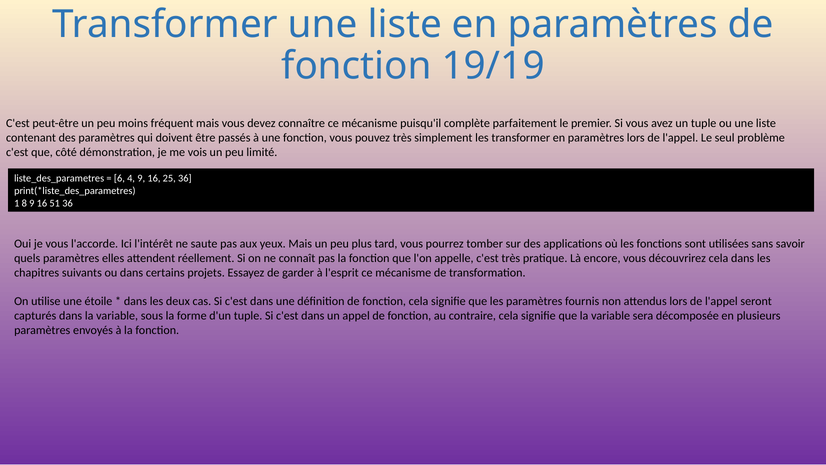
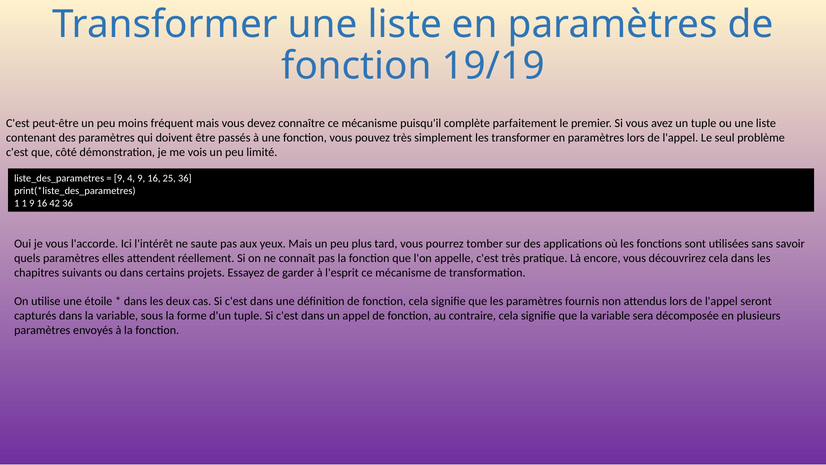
6: 6 -> 9 (119, 178)
1 8: 8 -> 1 (24, 203)
51: 51 -> 42 (55, 203)
